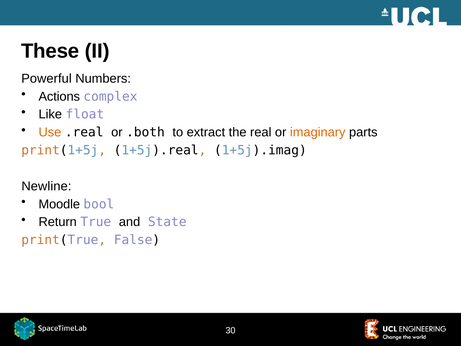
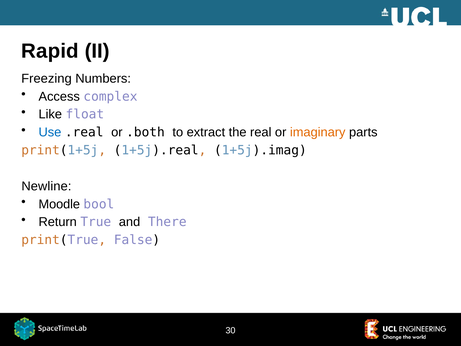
These: These -> Rapid (50, 51)
Powerful: Powerful -> Freezing (46, 78)
Actions: Actions -> Access (59, 96)
Use colour: orange -> blue (50, 132)
State: State -> There (167, 222)
